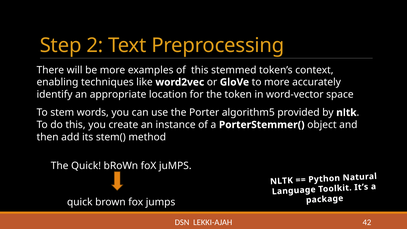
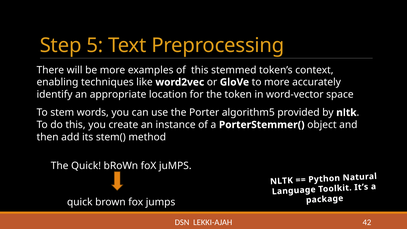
2: 2 -> 5 (95, 46)
